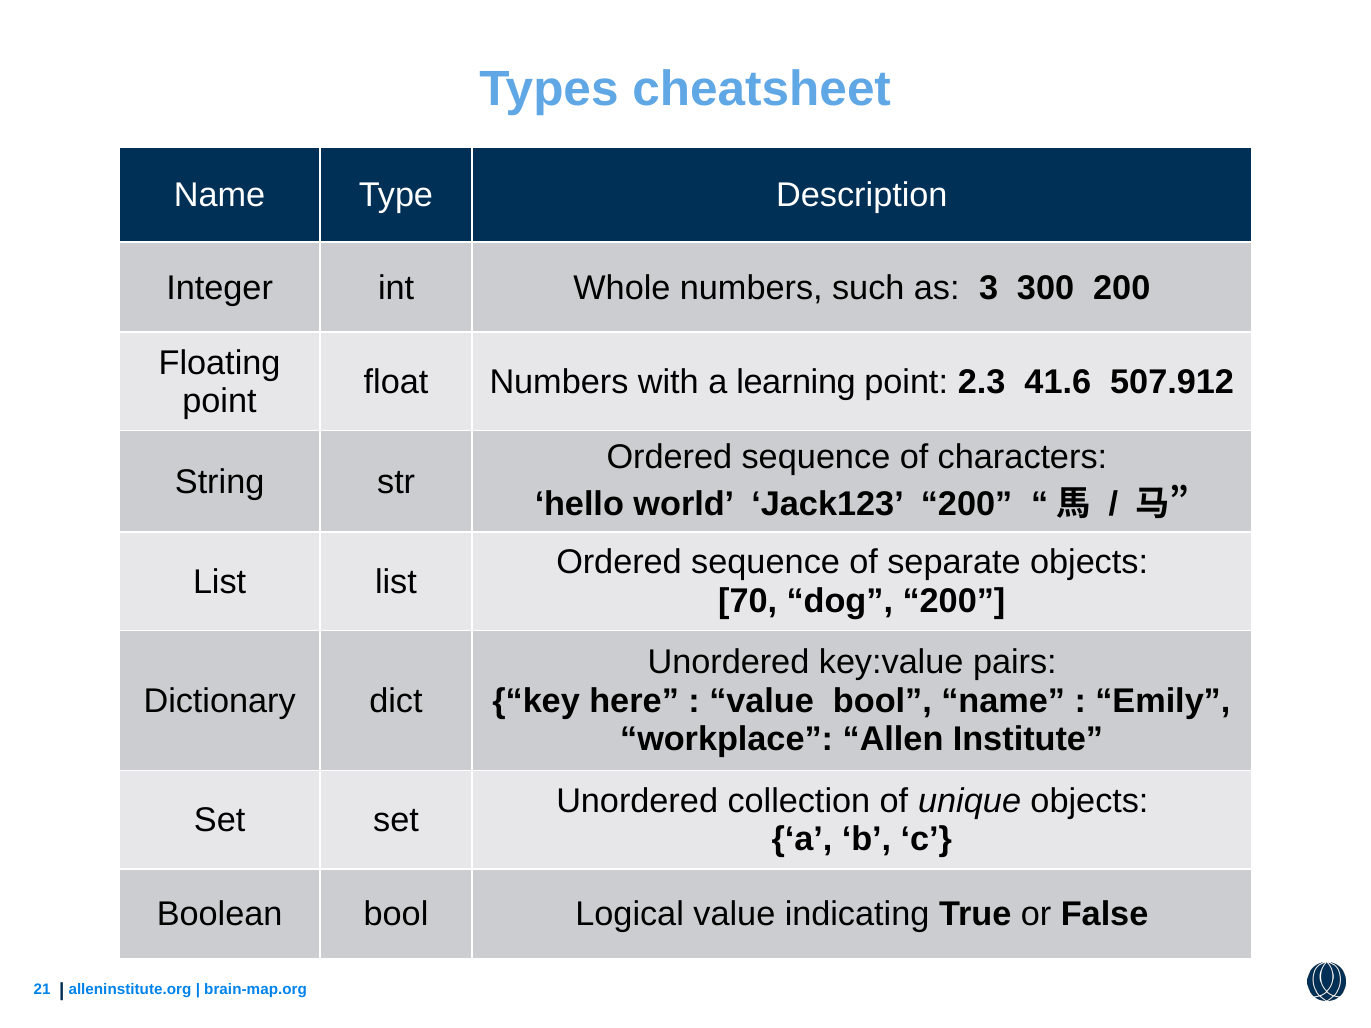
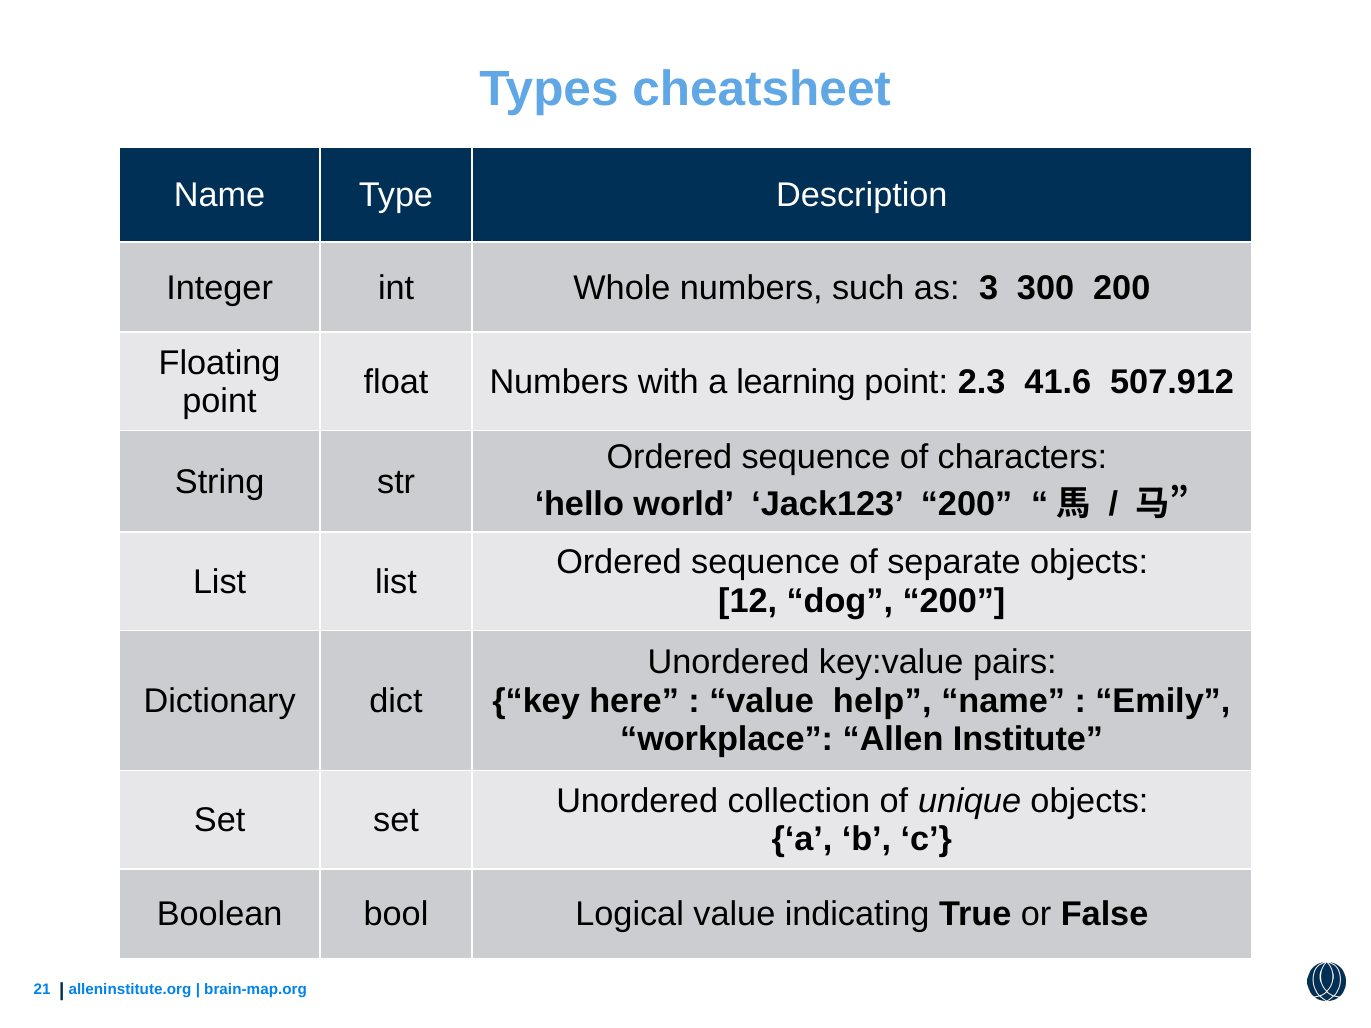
70: 70 -> 12 (748, 601)
value bool: bool -> help (882, 701)
